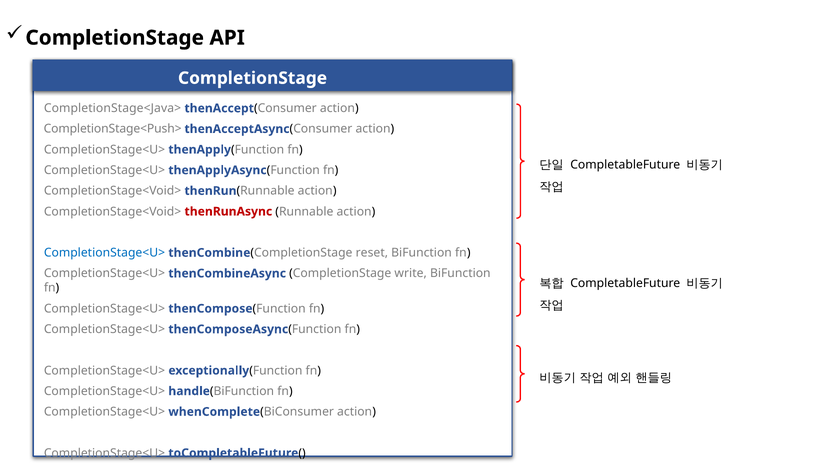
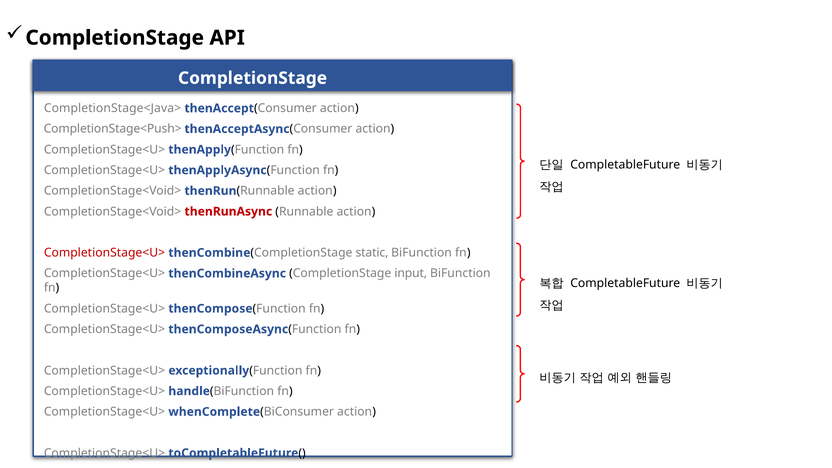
CompletionStage<U> colour: blue -> red (105, 253)
reset: reset -> static (372, 253)
write: write -> input (411, 273)
